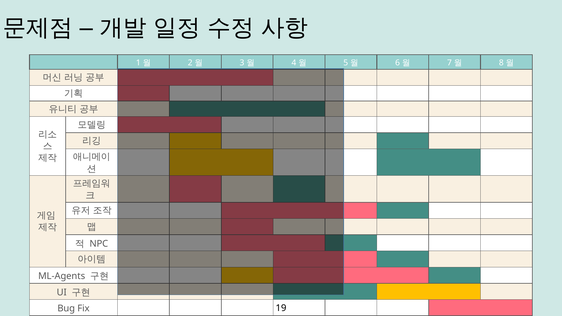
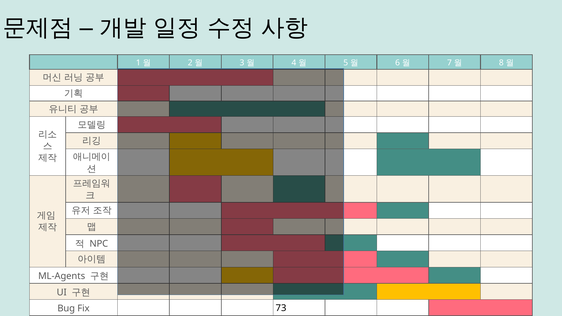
19: 19 -> 73 (281, 308)
